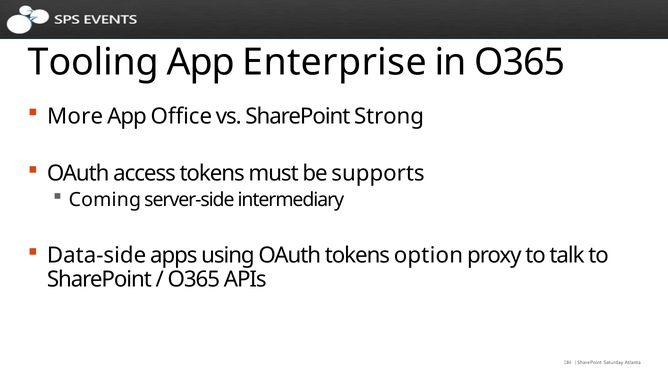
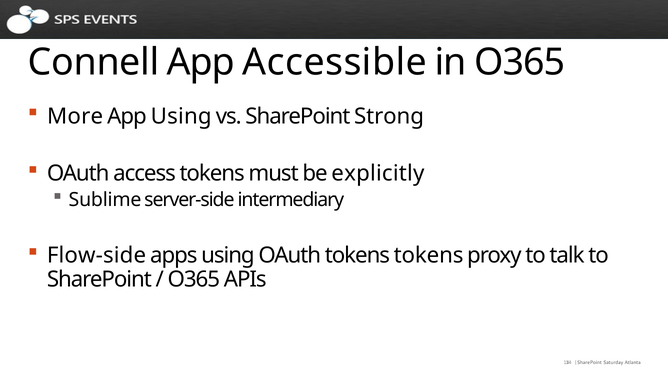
Tooling: Tooling -> Connell (94, 62)
Enterprise: Enterprise -> Accessible (335, 62)
App Office: Office -> Using (181, 116)
supports: supports -> explicitly (378, 173)
Coming: Coming -> Sublime (105, 200)
Data-side: Data-side -> Flow-side (97, 255)
tokens option: option -> tokens (429, 255)
